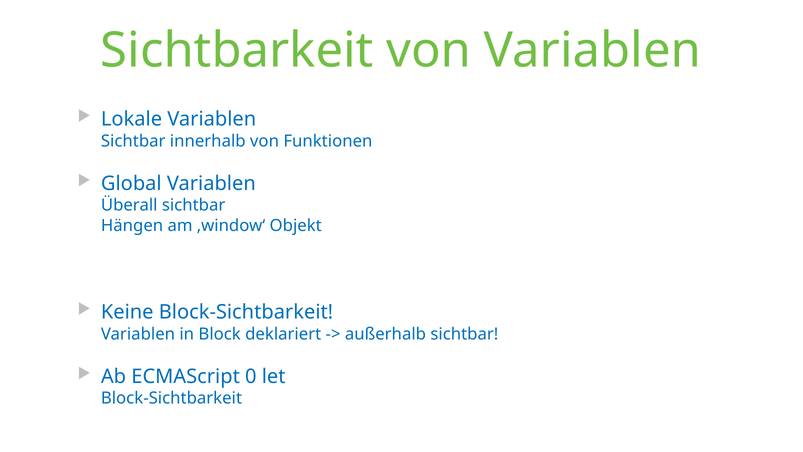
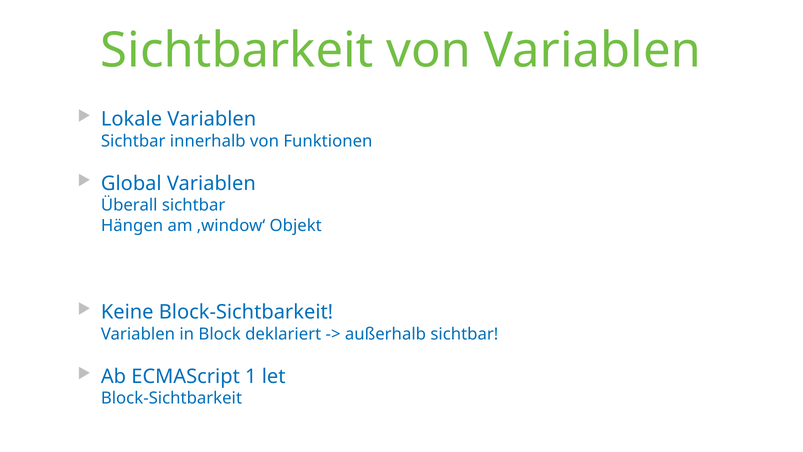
0: 0 -> 1 (251, 376)
